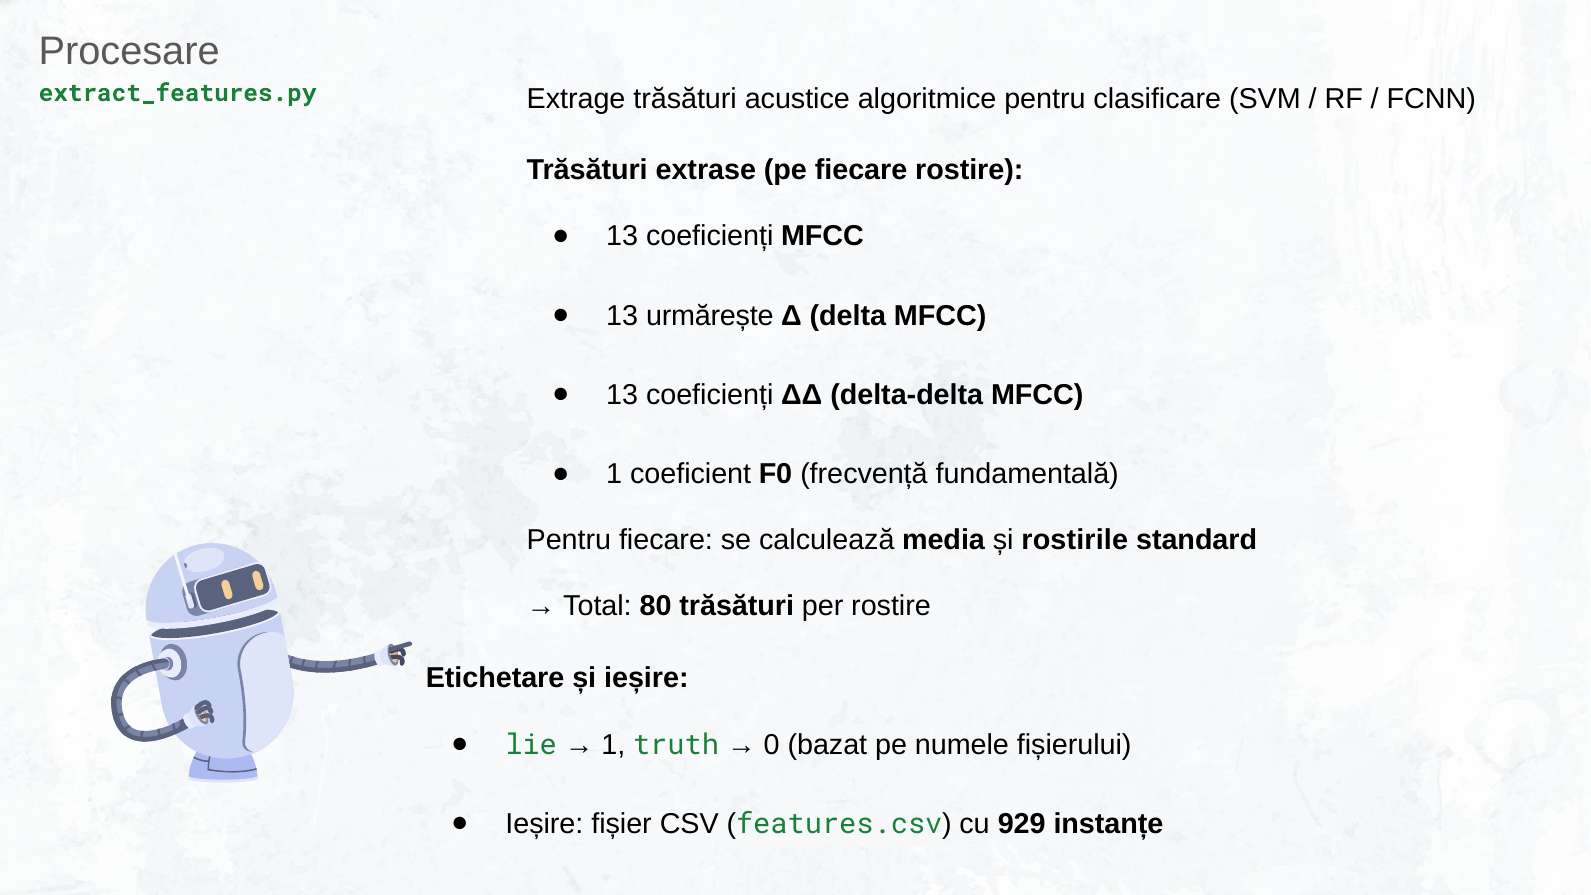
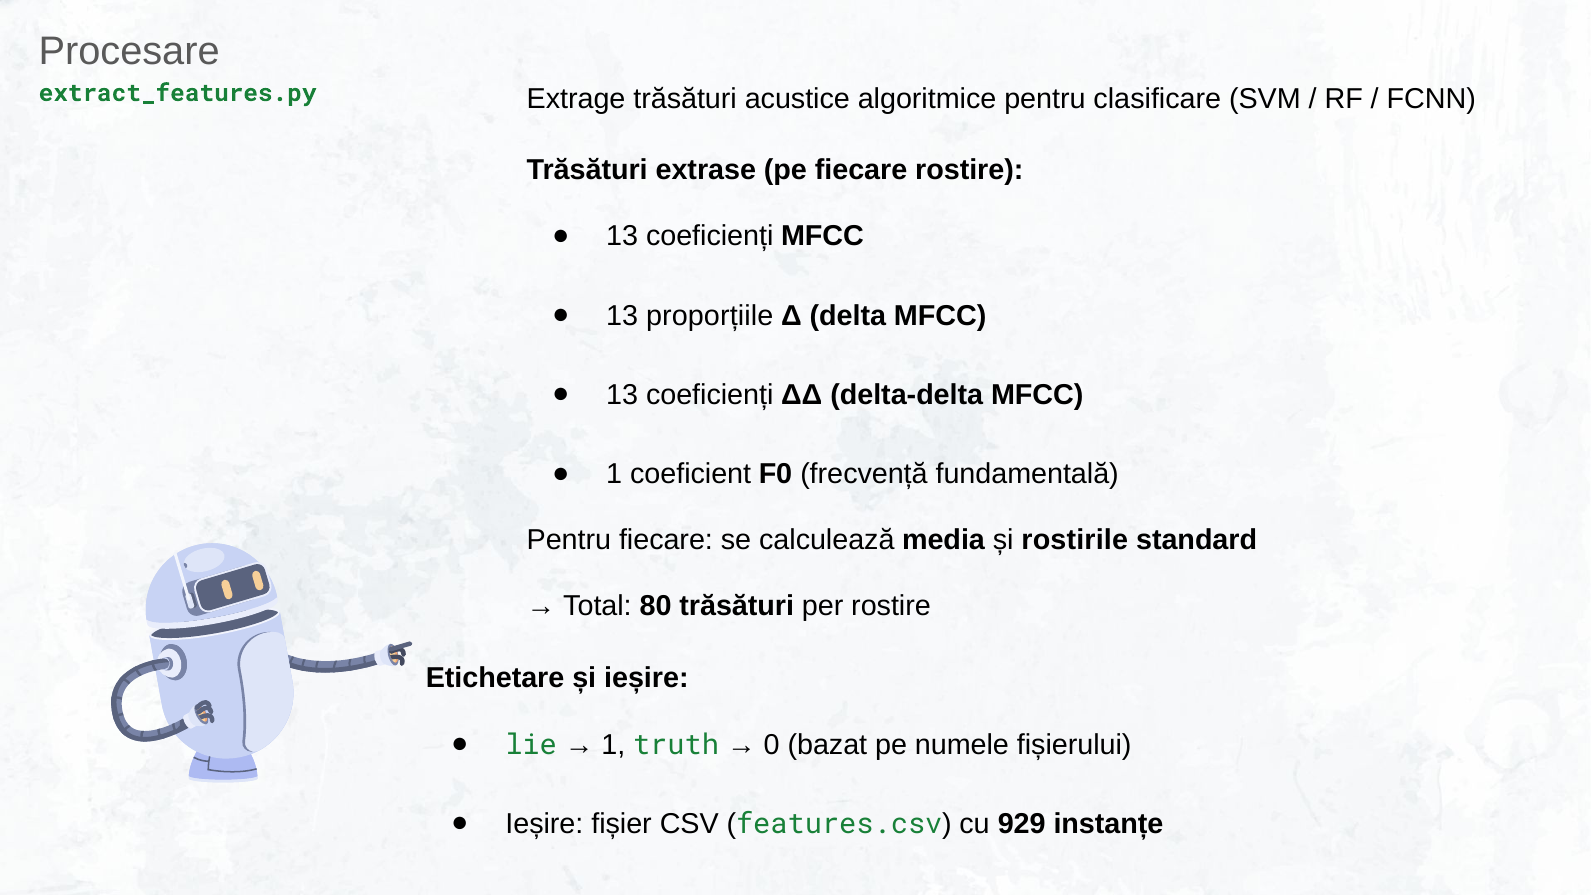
urmărește: urmărește -> proporțiile (710, 316)
